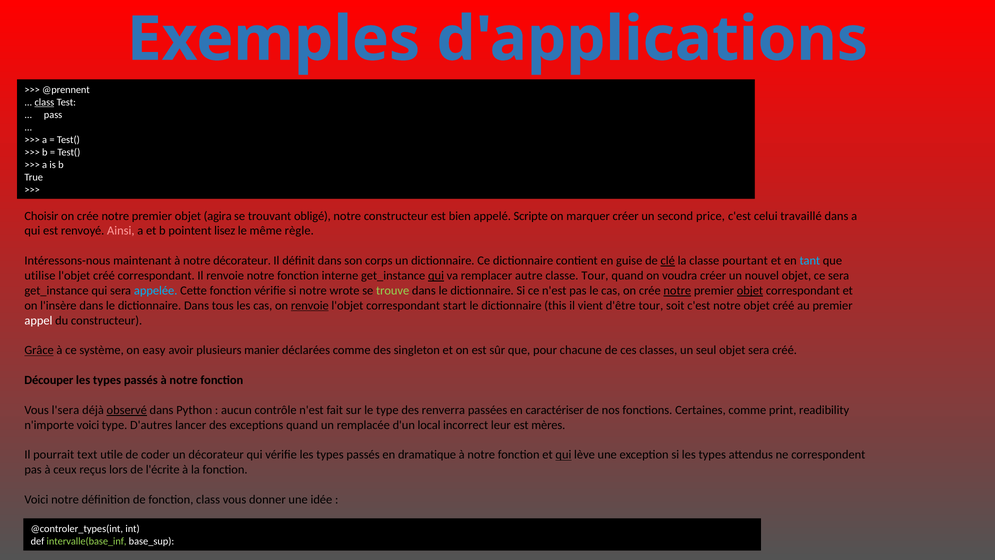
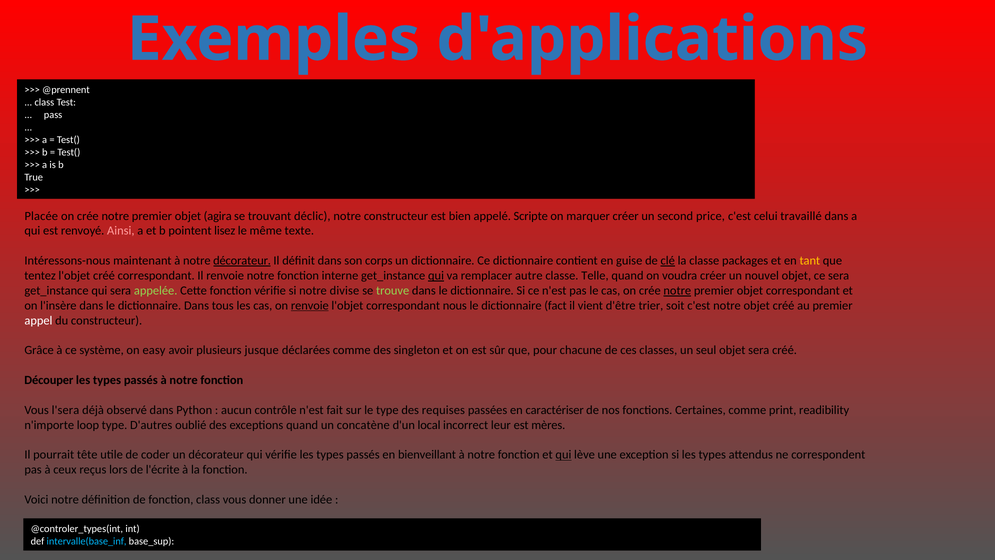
class underline: present -> none (44, 102)
Choisir: Choisir -> Placée (41, 216)
obligé: obligé -> déclic (312, 216)
règle: règle -> texte (299, 231)
décorateur underline: none -> present (242, 261)
pourtant: pourtant -> packages (745, 261)
tant colour: light blue -> yellow (810, 261)
utilise: utilise -> tentez (40, 275)
classe Tour: Tour -> Telle (595, 275)
appelée colour: light blue -> light green (156, 290)
wrote: wrote -> divise (344, 290)
objet underline: present -> none (750, 290)
start: start -> nous (455, 305)
this: this -> fact (555, 305)
d'être tour: tour -> trier (651, 305)
Grâce underline: present -> none (39, 350)
manier: manier -> jusque (262, 350)
observé underline: present -> none (127, 410)
renverra: renverra -> requises (443, 410)
n'importe voici: voici -> loop (88, 425)
lancer: lancer -> oublié (191, 425)
remplacée: remplacée -> concatène (363, 425)
text: text -> tête (87, 455)
dramatique: dramatique -> bienveillant (427, 455)
intervalle(base_inf colour: light green -> light blue (87, 541)
